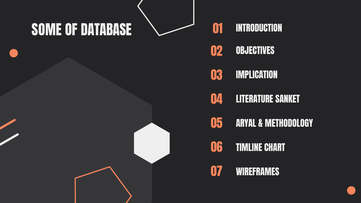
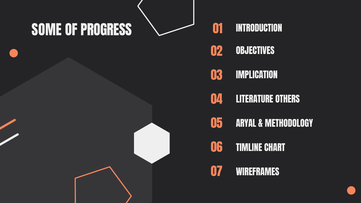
DATABASE: DATABASE -> PROGRESS (106, 31)
SANKET: SANKET -> OTHERS (288, 100)
